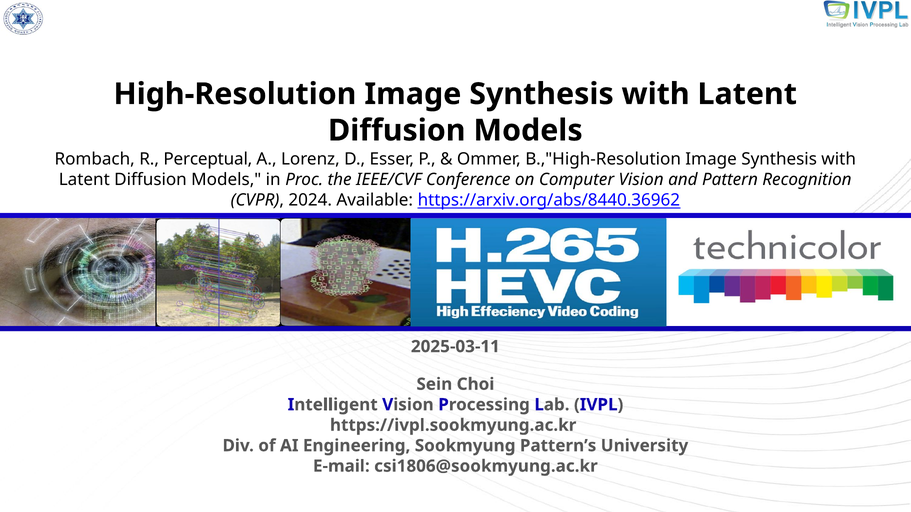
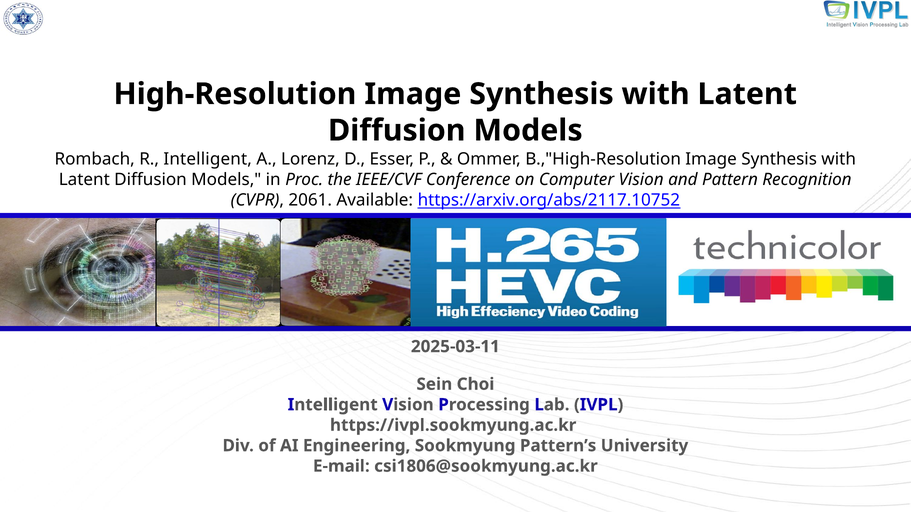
R Perceptual: Perceptual -> Intelligent (208, 159)
2024: 2024 -> 2061 (310, 200)
https://arxiv.org/abs/8440.36962: https://arxiv.org/abs/8440.36962 -> https://arxiv.org/abs/2117.10752 (549, 200)
